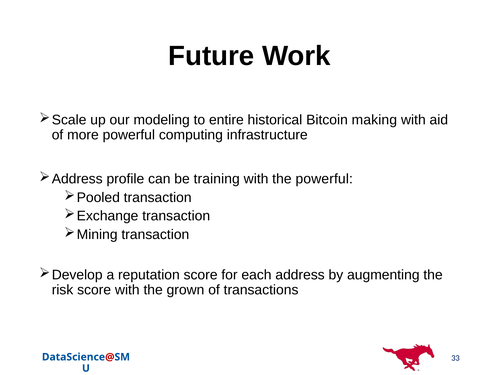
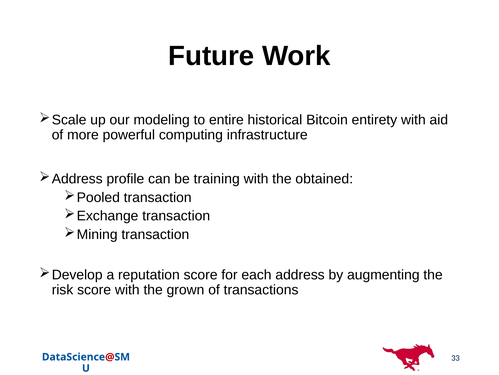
making: making -> entirety (374, 120)
the powerful: powerful -> obtained (324, 179)
